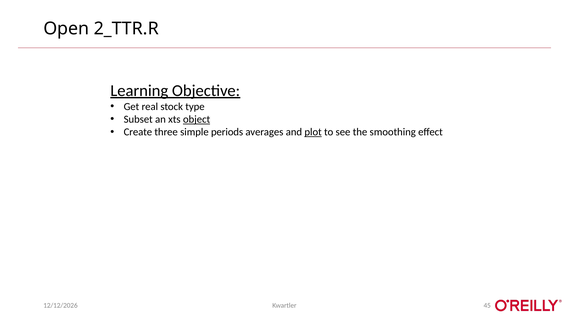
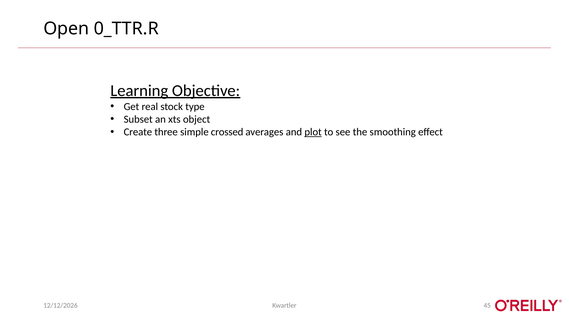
2_TTR.R: 2_TTR.R -> 0_TTR.R (126, 29)
object underline: present -> none (197, 119)
periods: periods -> crossed (227, 132)
